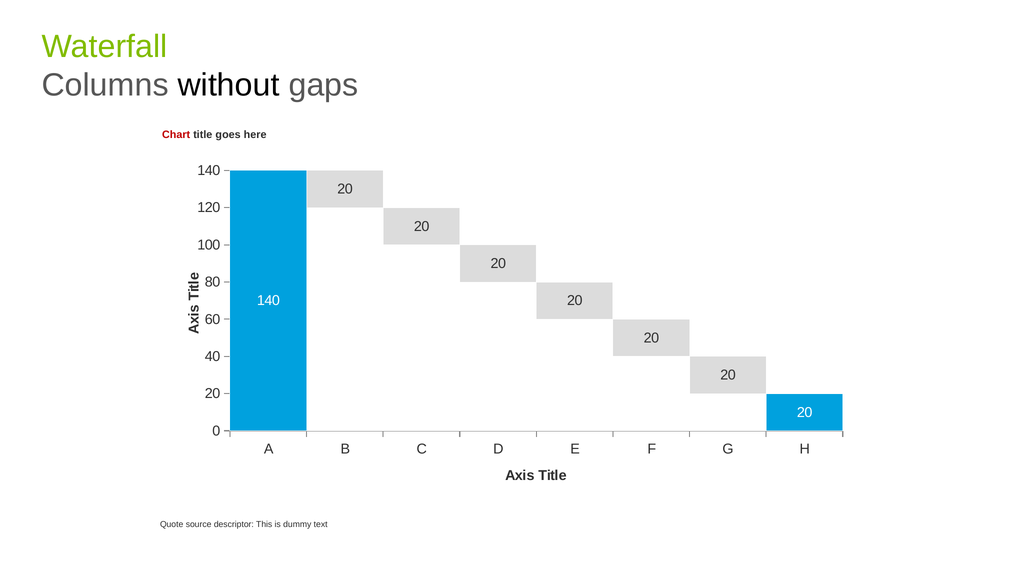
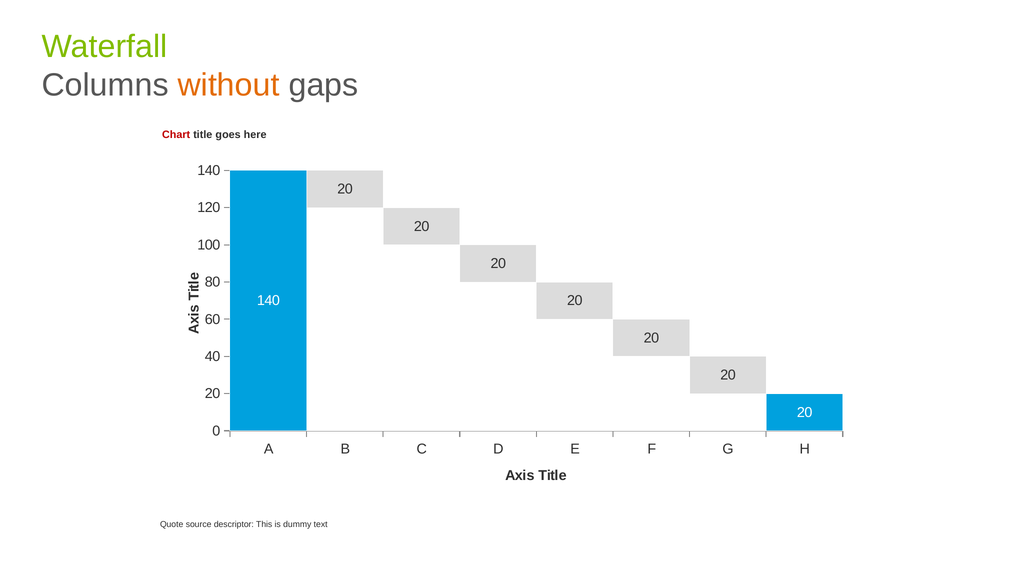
without colour: black -> orange (229, 85)
